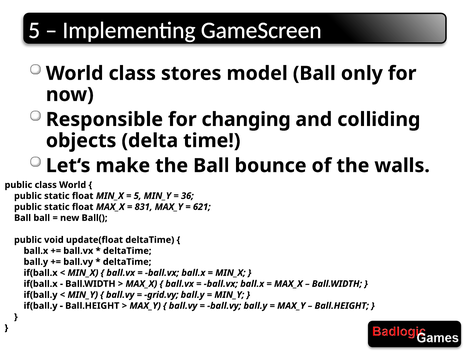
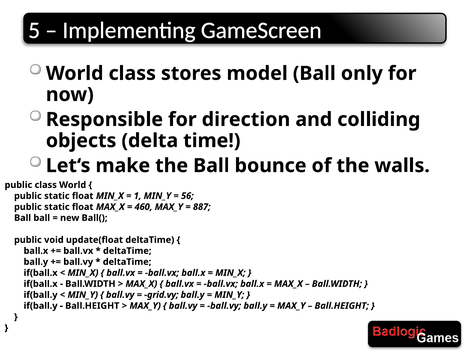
changing: changing -> direction (246, 119)
5: 5 -> 1 (138, 196)
36: 36 -> 56 (187, 196)
831: 831 -> 460 (143, 207)
621: 621 -> 887 (202, 207)
